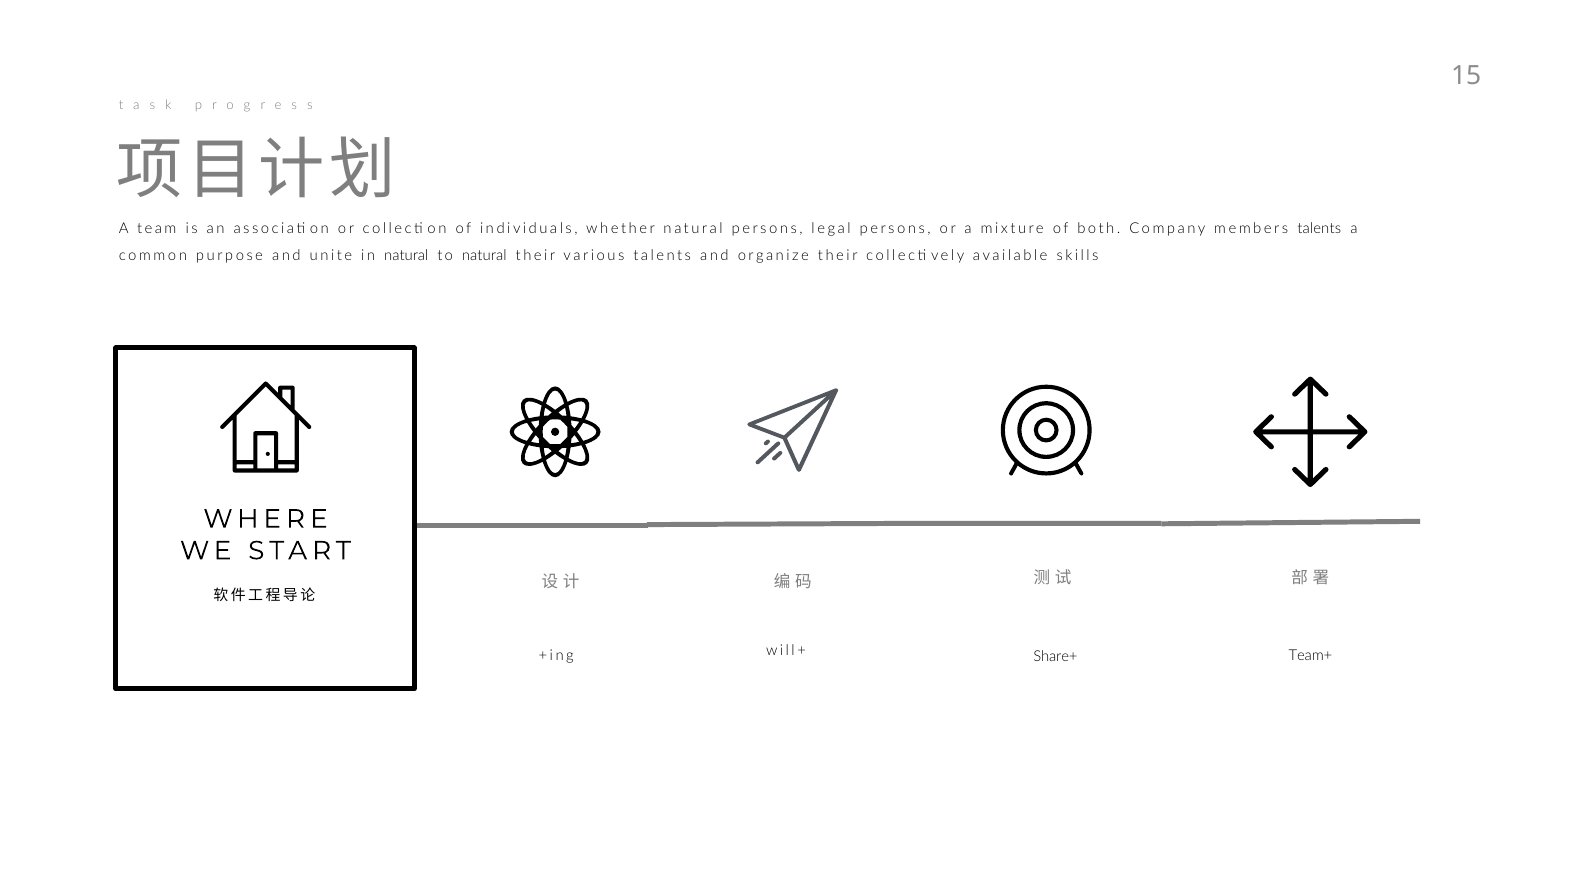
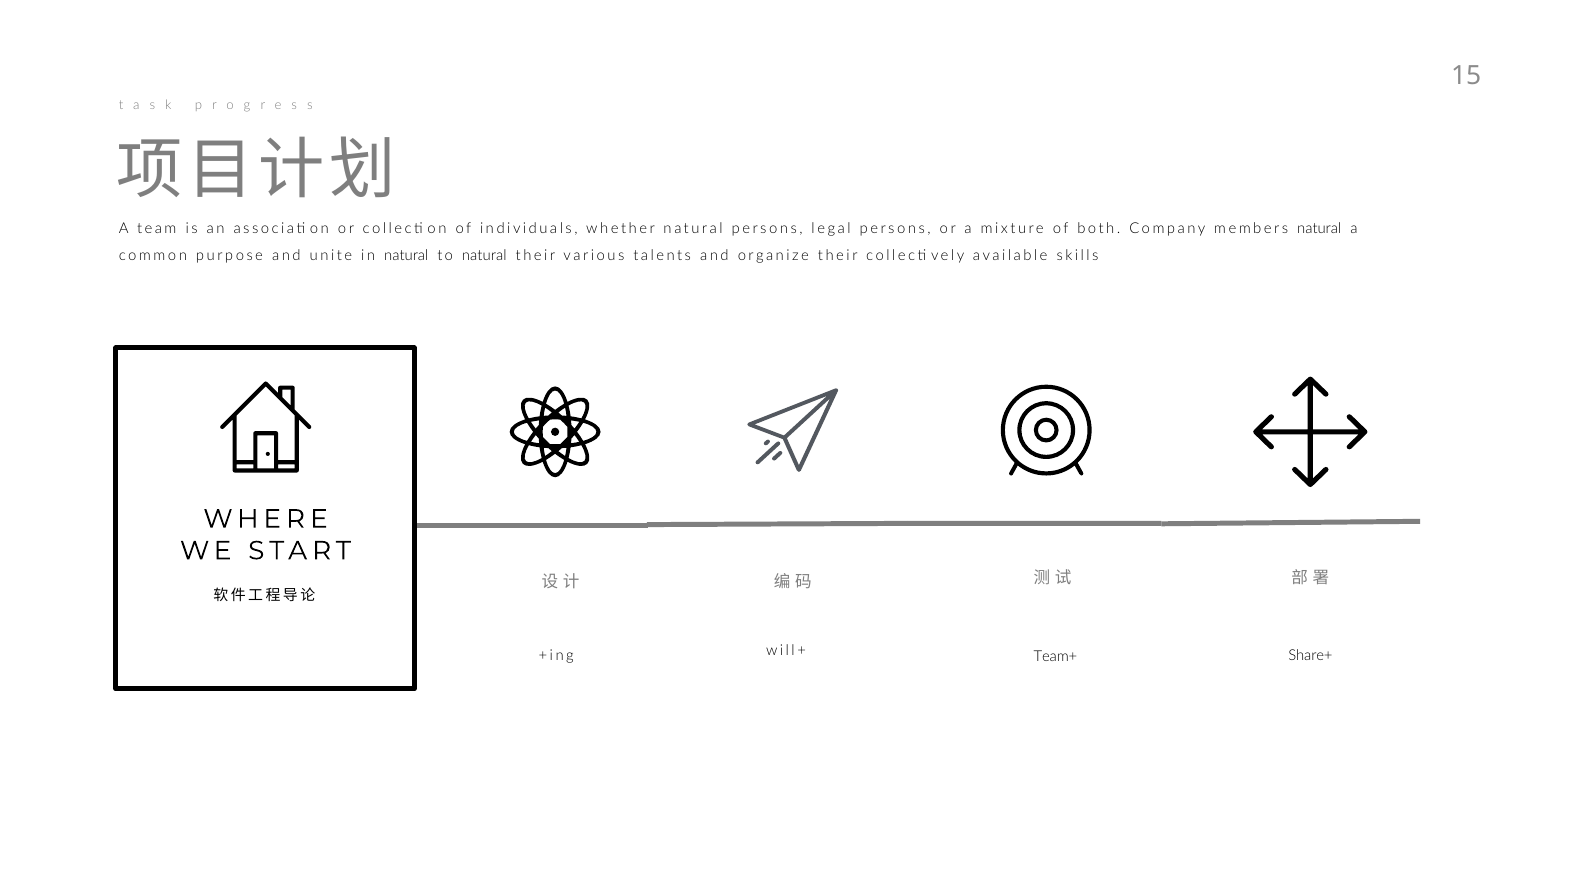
members talents: talents -> natural (1319, 228)
Team+: Team+ -> Share+ (1310, 656)
Share+: Share+ -> Team+ (1055, 656)
